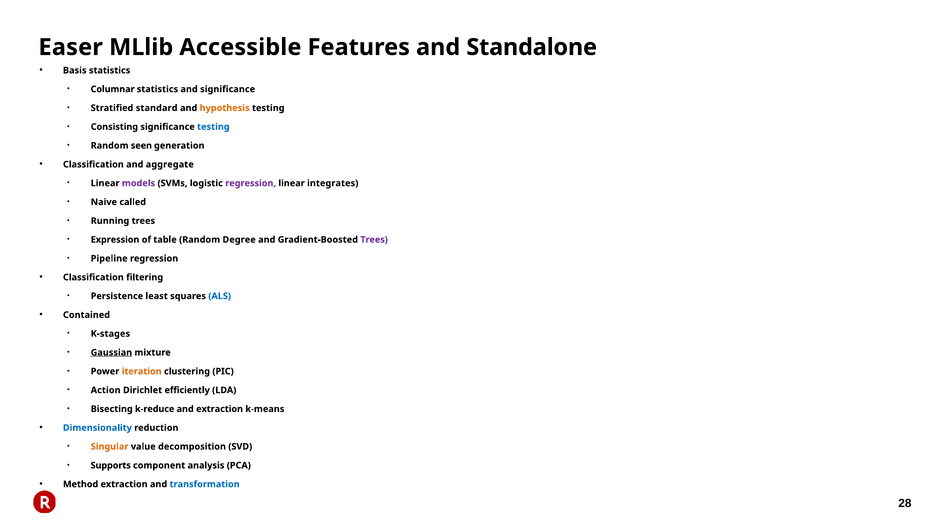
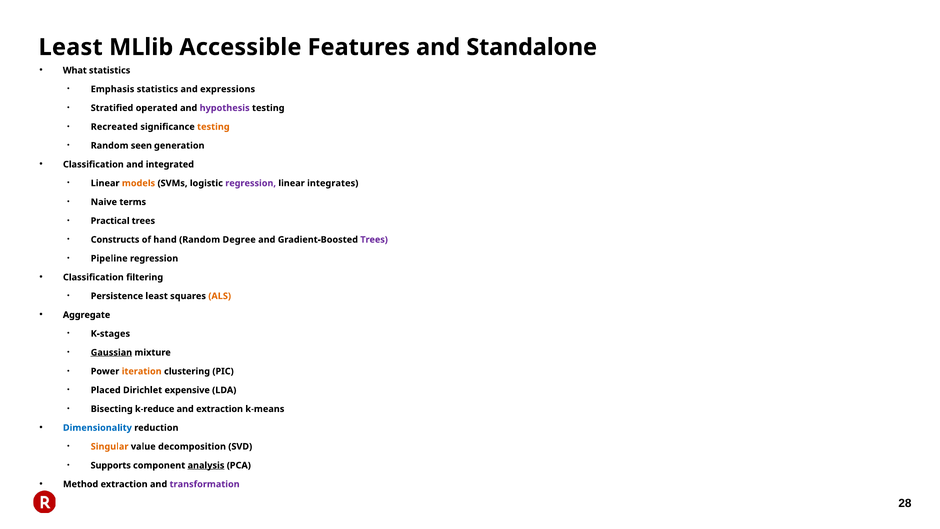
Easer: Easer -> Least (71, 47)
Basis: Basis -> What (75, 70)
Columnar: Columnar -> Emphasis (113, 89)
and significance: significance -> expressions (228, 89)
standard: standard -> operated (157, 108)
hypothesis colour: orange -> purple (225, 108)
Consisting: Consisting -> Recreated (114, 127)
testing colour: blue -> orange (213, 127)
aggregate: aggregate -> integrated (170, 164)
models colour: purple -> orange (139, 183)
called: called -> terms (133, 202)
Running: Running -> Practical (110, 221)
Expression: Expression -> Constructs (115, 240)
table: table -> hand (165, 240)
ALS colour: blue -> orange (220, 296)
Contained: Contained -> Aggregate (87, 315)
Action: Action -> Placed (106, 390)
efficiently: efficiently -> expensive (187, 390)
analysis underline: none -> present (206, 465)
transformation colour: blue -> purple (205, 484)
